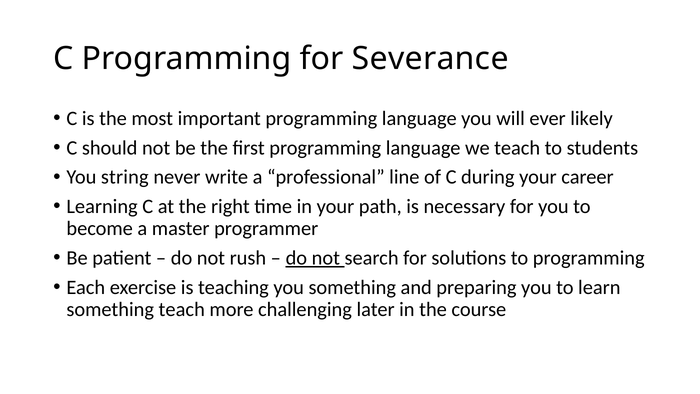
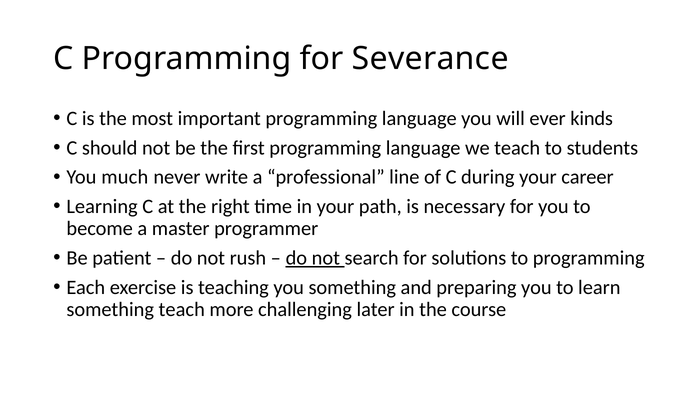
likely: likely -> kinds (592, 118)
string: string -> much (125, 177)
